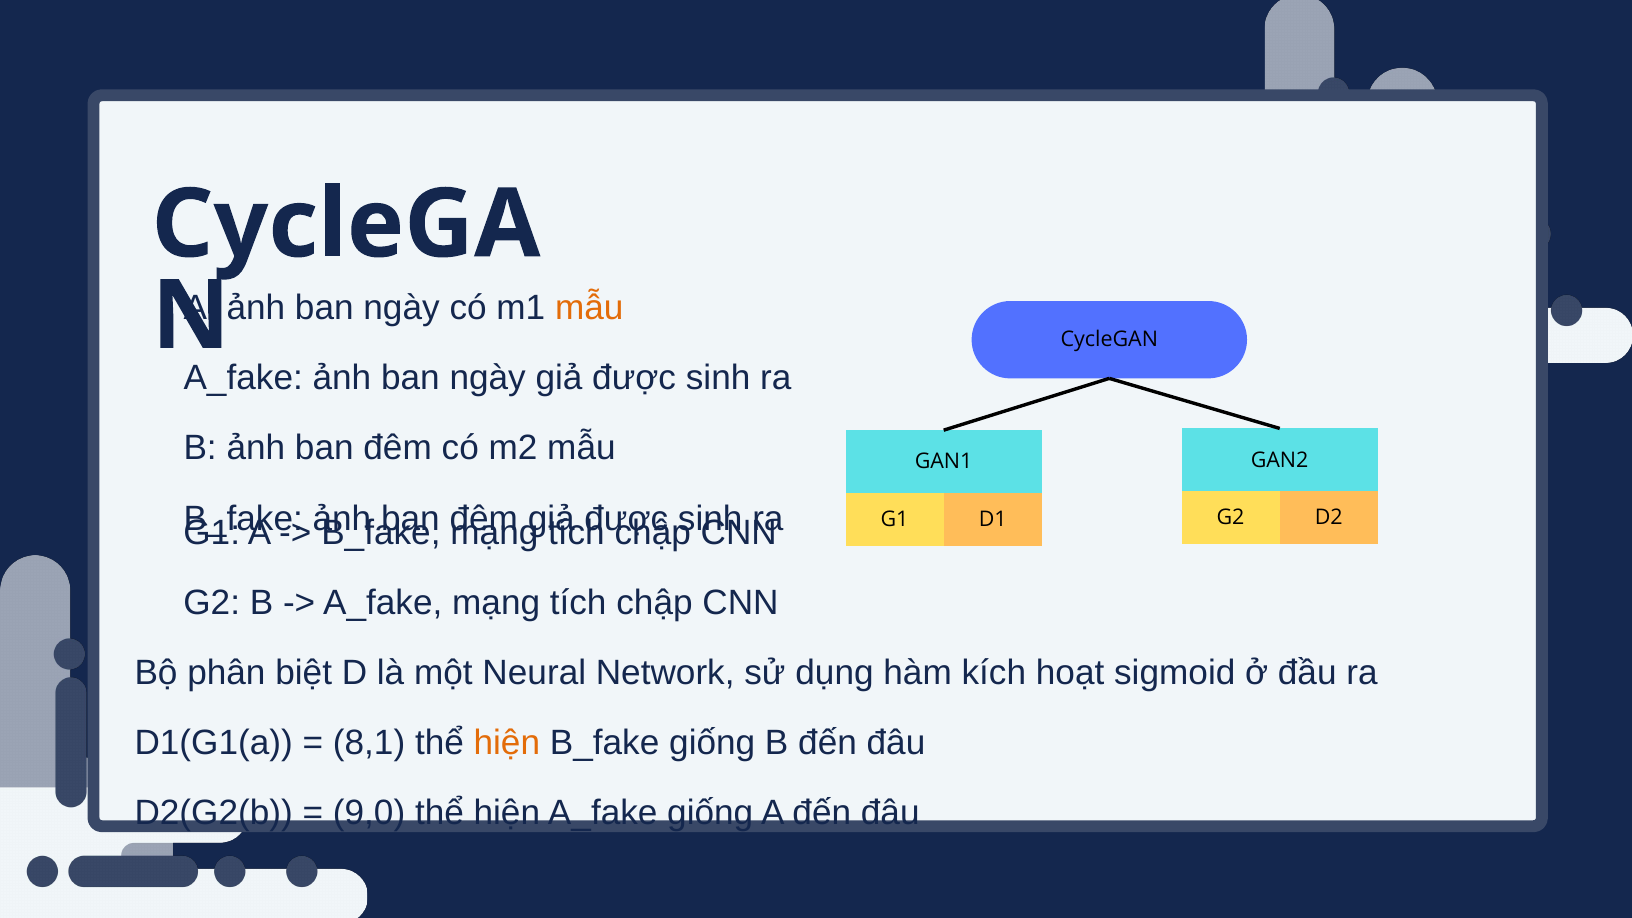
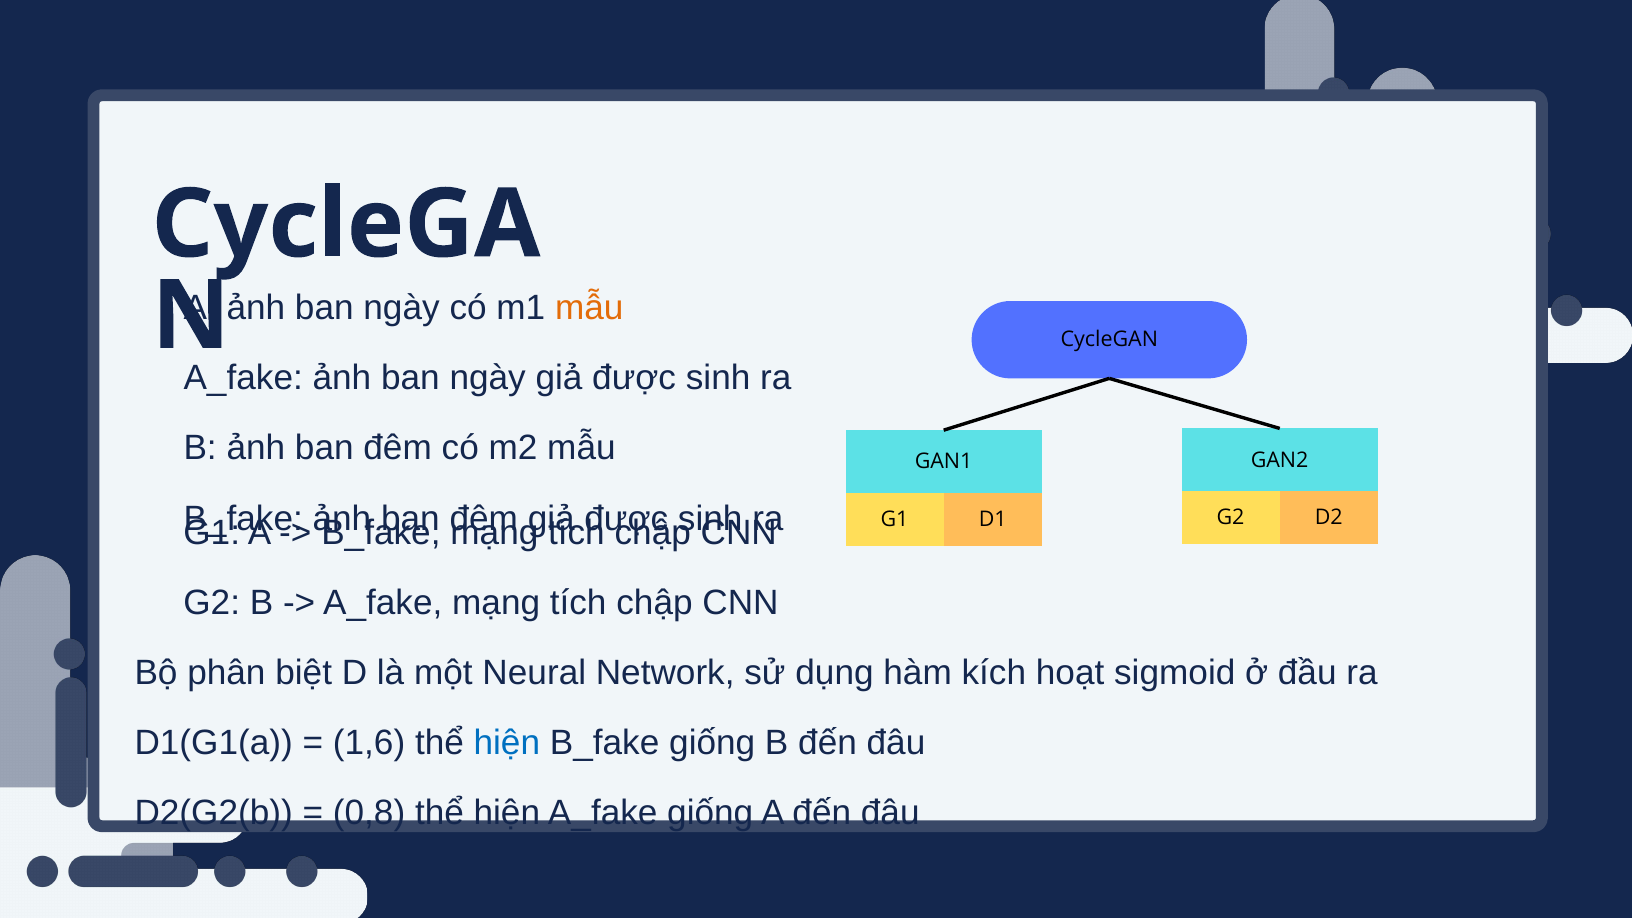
8,1: 8,1 -> 1,6 (369, 743)
hiện colour: orange -> blue (507, 743)
9,0: 9,0 -> 0,8 (369, 813)
